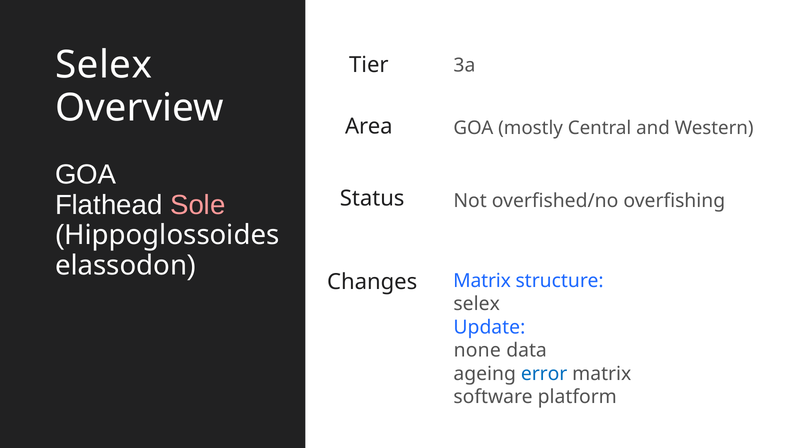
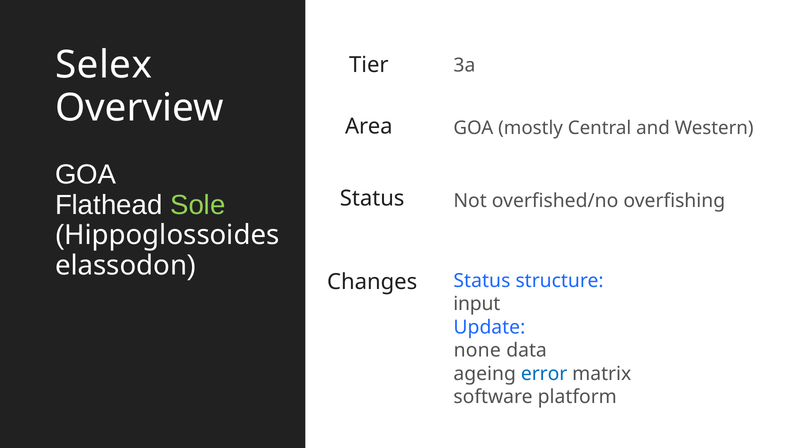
Sole colour: pink -> light green (198, 205)
Matrix: Matrix -> Status (482, 281)
selex: selex -> input (477, 304)
